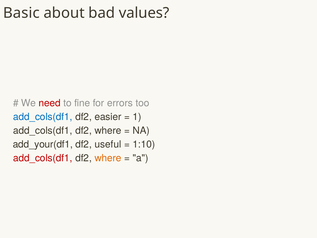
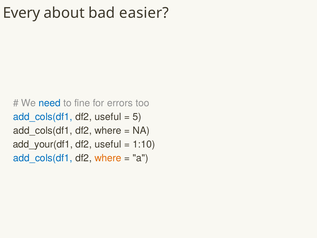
Basic: Basic -> Every (22, 13)
values: values -> easier (144, 13)
need colour: red -> blue (50, 103)
easier: easier -> useful (108, 117)
1: 1 -> 5 (137, 117)
add_cols(df1 colour: red -> blue (43, 158)
